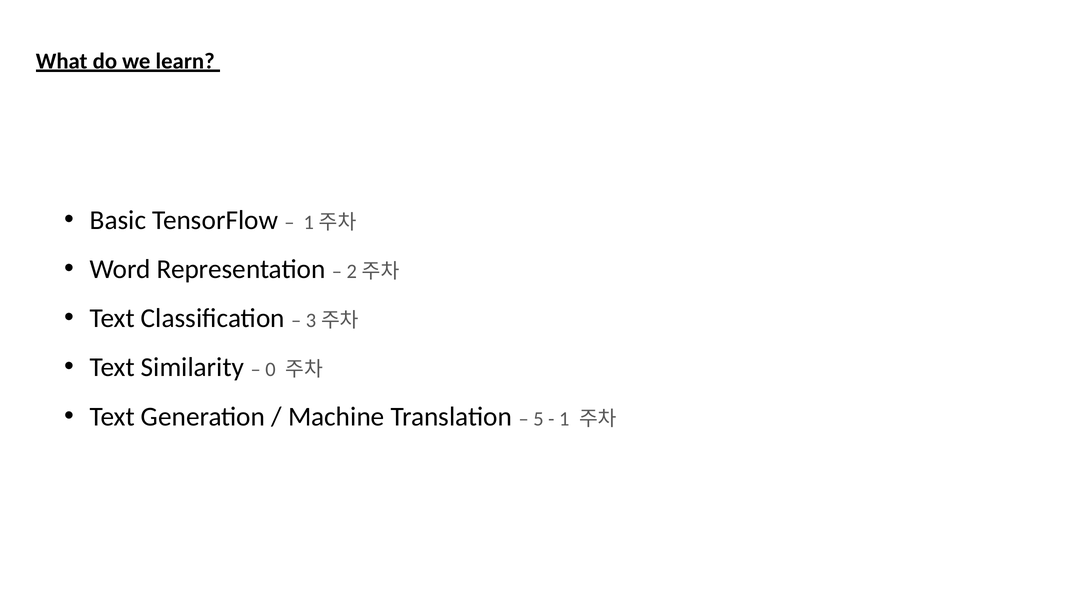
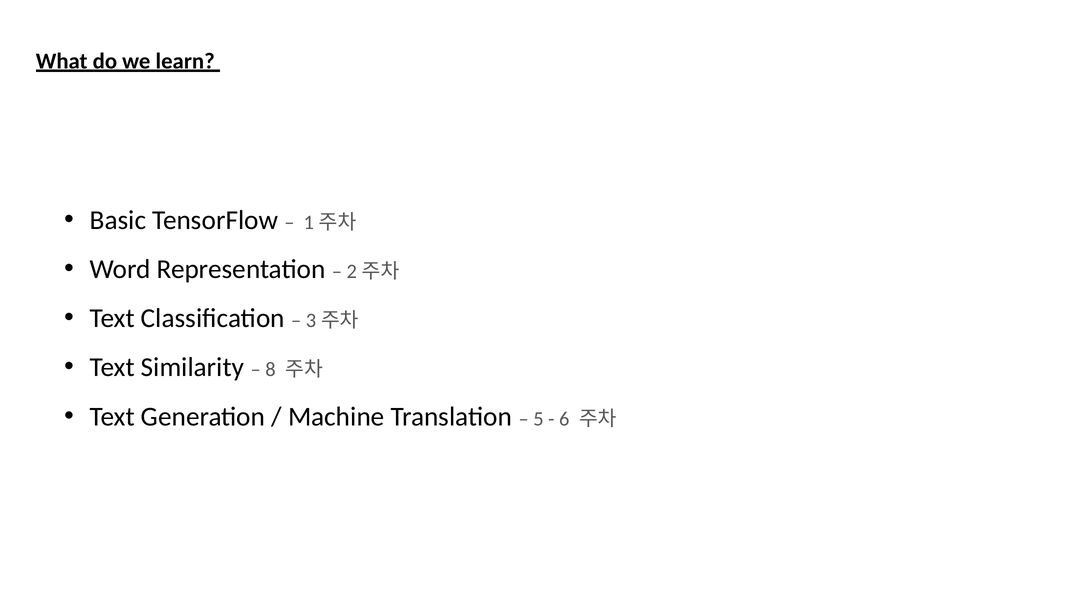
0: 0 -> 8 (270, 370)
1: 1 -> 6 (564, 419)
